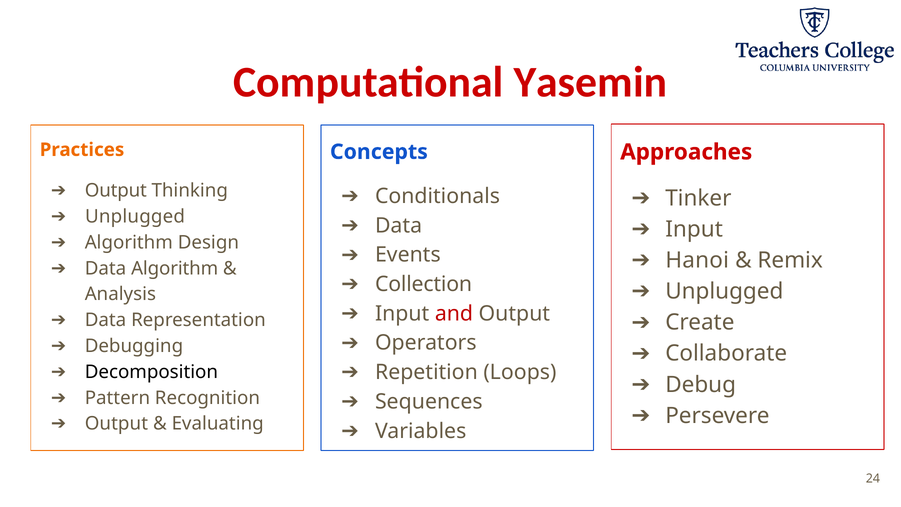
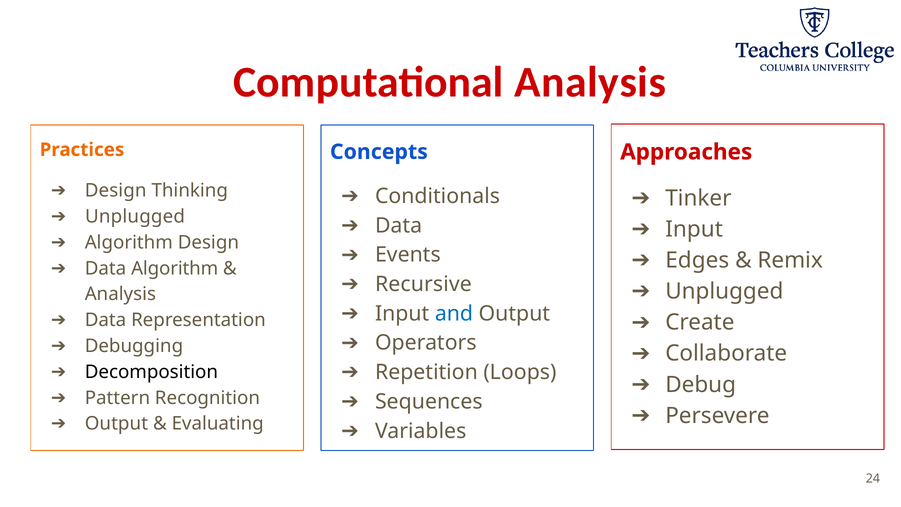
Computational Yasemin: Yasemin -> Analysis (590, 82)
Output: Output -> Design (116, 191)
Hanoi: Hanoi -> Edges (697, 260)
Collection: Collection -> Recursive (423, 284)
and colour: red -> blue (454, 314)
